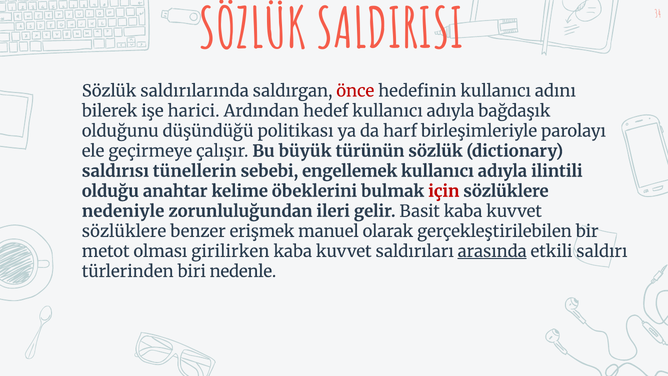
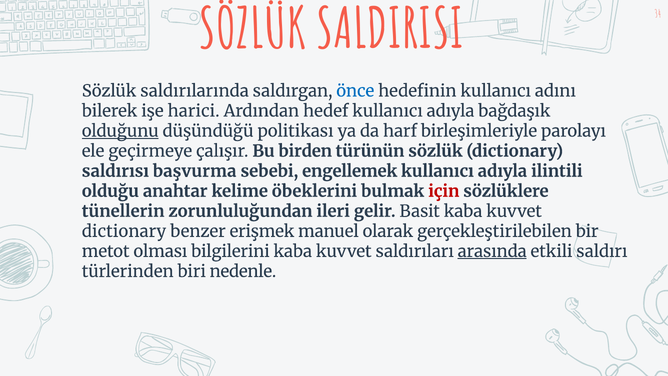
önce colour: red -> blue (355, 91)
olduğunu underline: none -> present (120, 131)
büyük: büyük -> birden (305, 151)
tünellerin: tünellerin -> başvurma (195, 171)
nedeniyle: nedeniyle -> tünellerin (123, 211)
sözlüklere: sözlüklere -> dictionary (124, 231)
girilirken: girilirken -> bilgilerini (230, 251)
